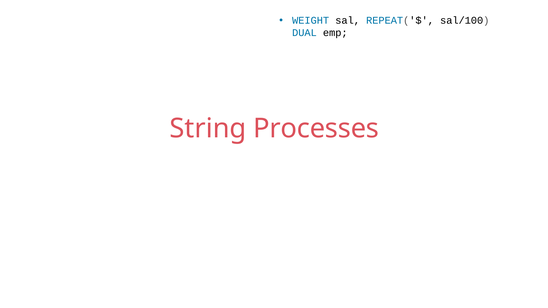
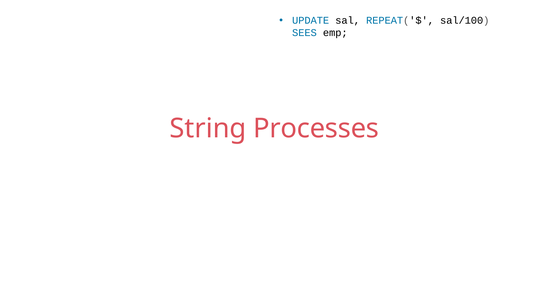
WEIGHT: WEIGHT -> UPDATE (311, 21)
DUAL: DUAL -> SEES (304, 33)
